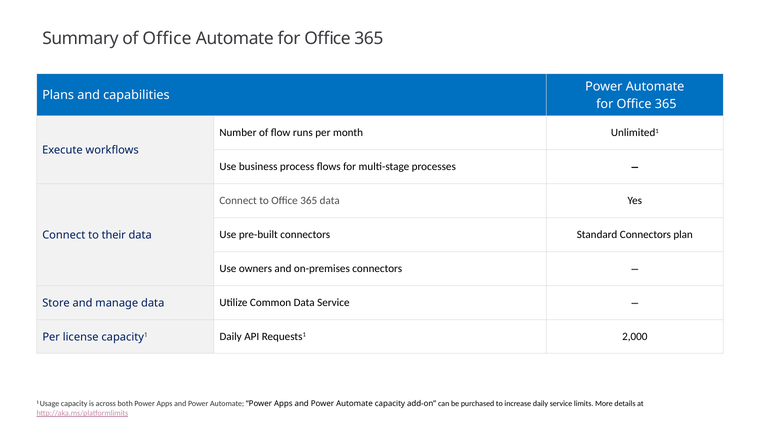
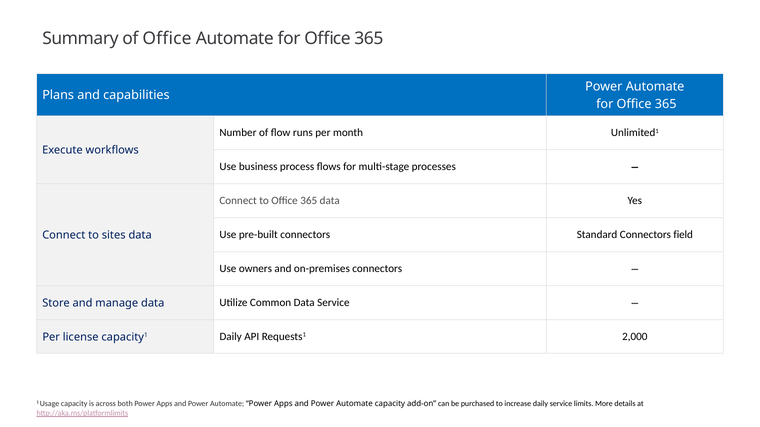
plan: plan -> field (683, 235)
their: their -> sites (114, 235)
